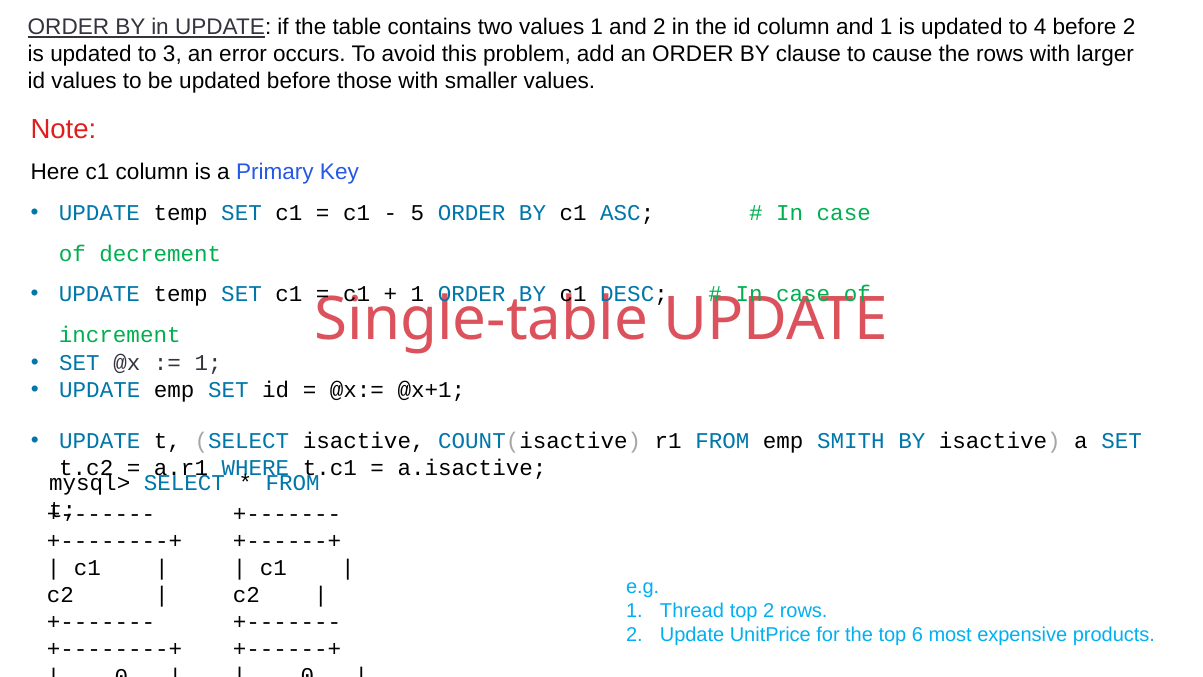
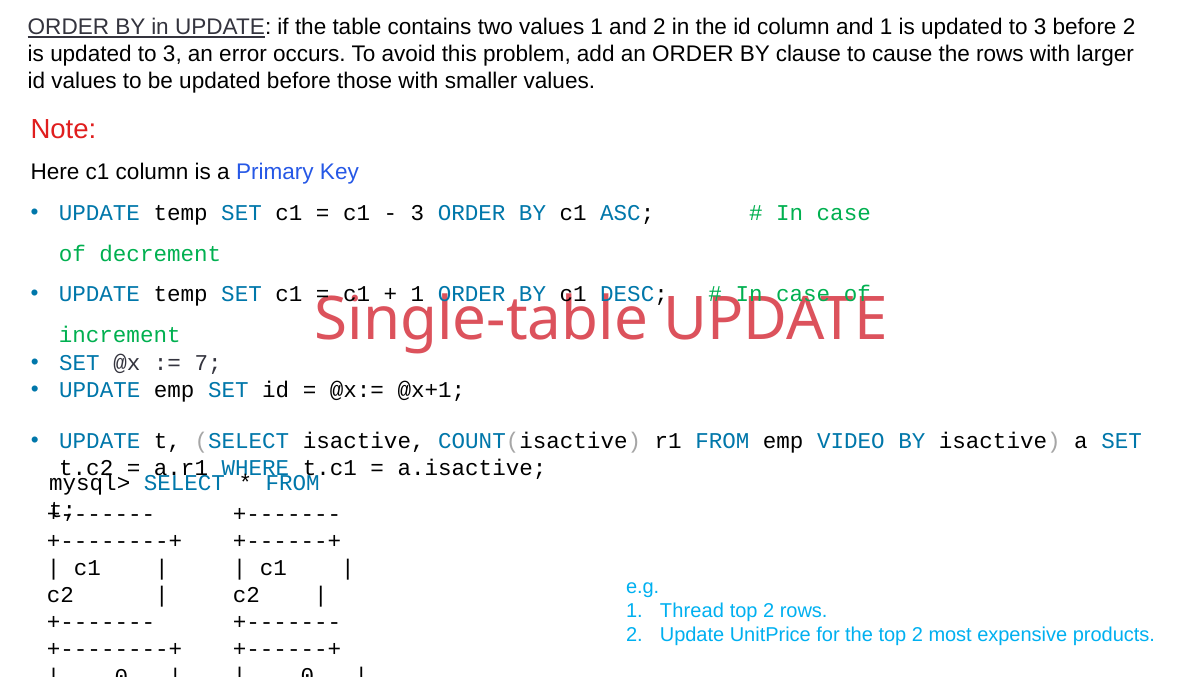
4: 4 -> 3 (1040, 27)
5: 5 -> 3 (417, 213)
1: 1 -> 7 (208, 363)
SMITH: SMITH -> VIDEO (851, 441)
the top 6: 6 -> 2 (917, 634)
